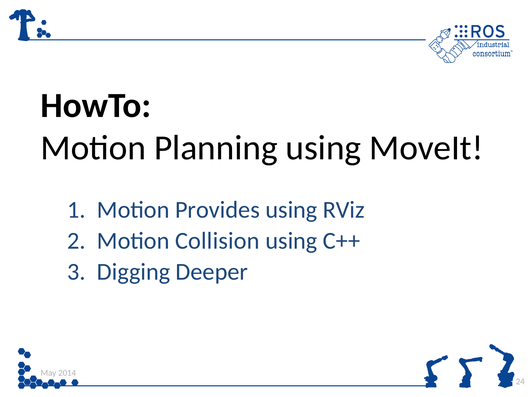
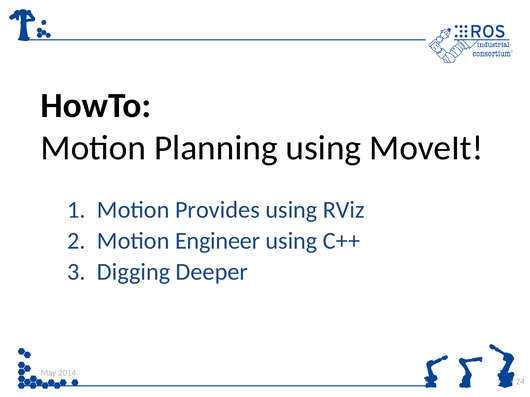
Collision: Collision -> Engineer (218, 241)
